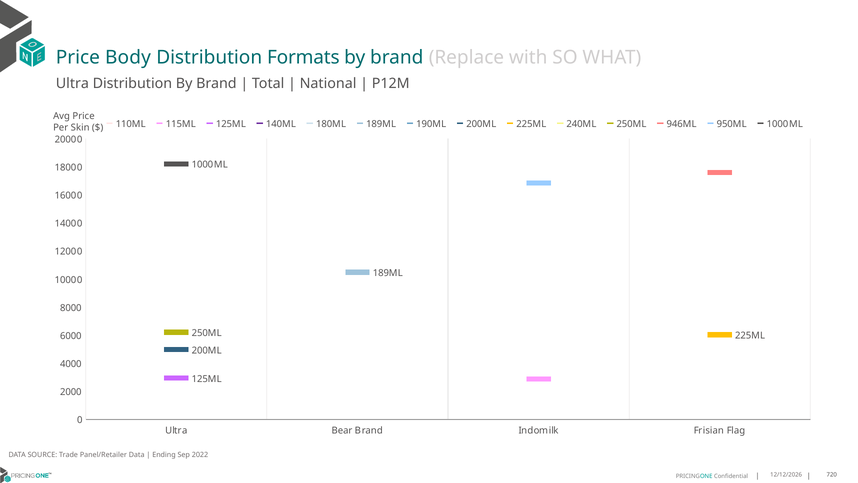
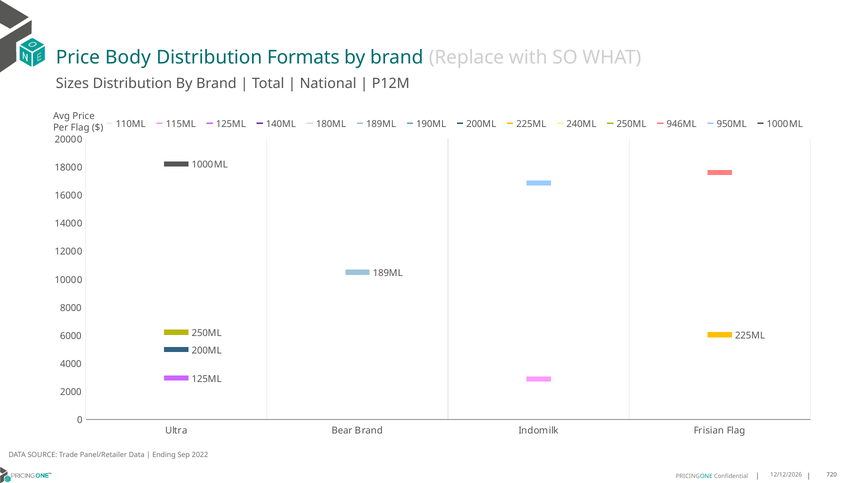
Ultra: Ultra -> Sizes (72, 84)
Per Skin: Skin -> Flag (80, 127)
